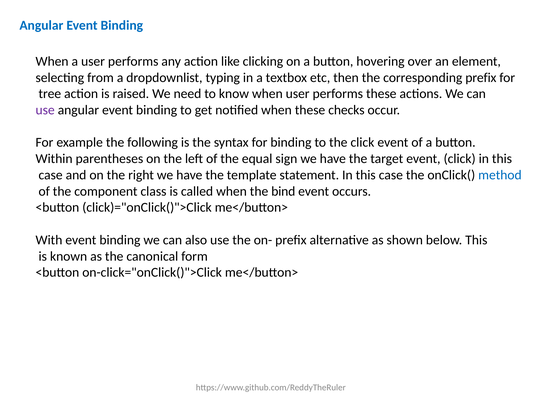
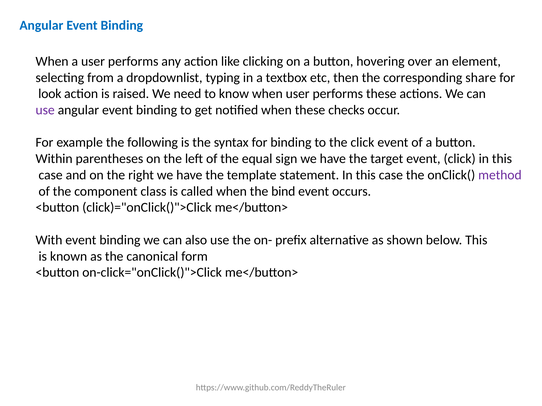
corresponding prefix: prefix -> share (481, 78)
tree: tree -> look (50, 94)
method colour: blue -> purple (500, 175)
